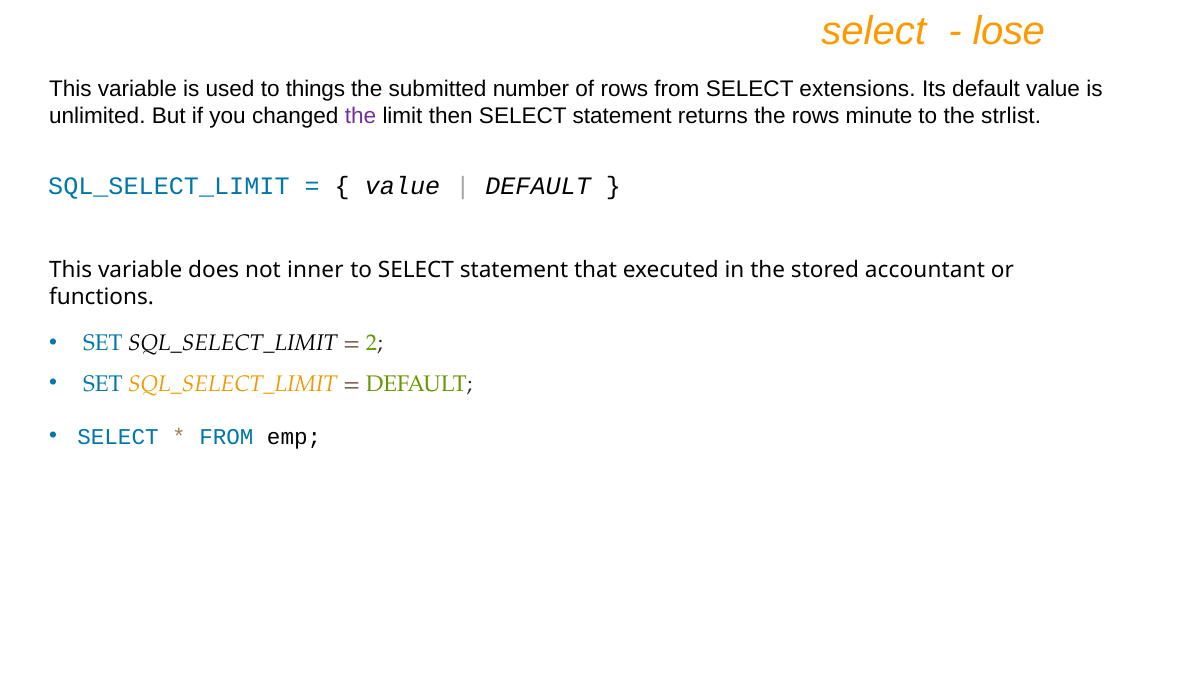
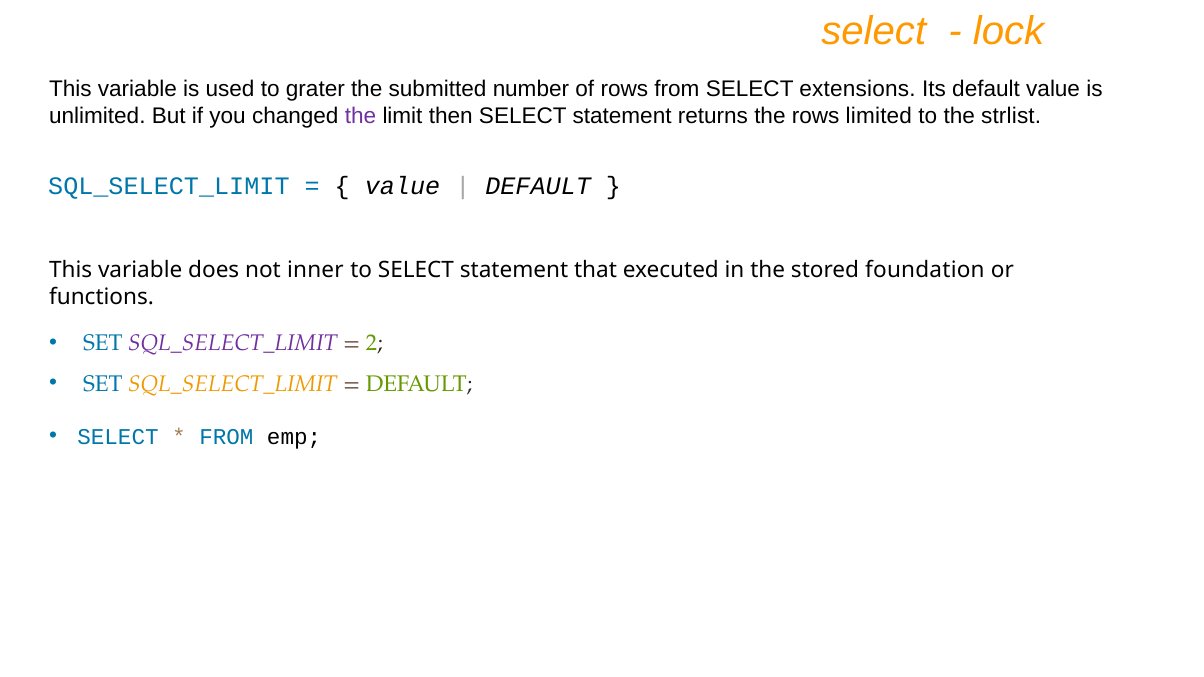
lose: lose -> lock (1009, 31)
things: things -> grater (315, 89)
minute: minute -> limited (879, 116)
accountant: accountant -> foundation (925, 270)
SQL_SELECT_LIMIT colour: black -> purple (233, 343)
